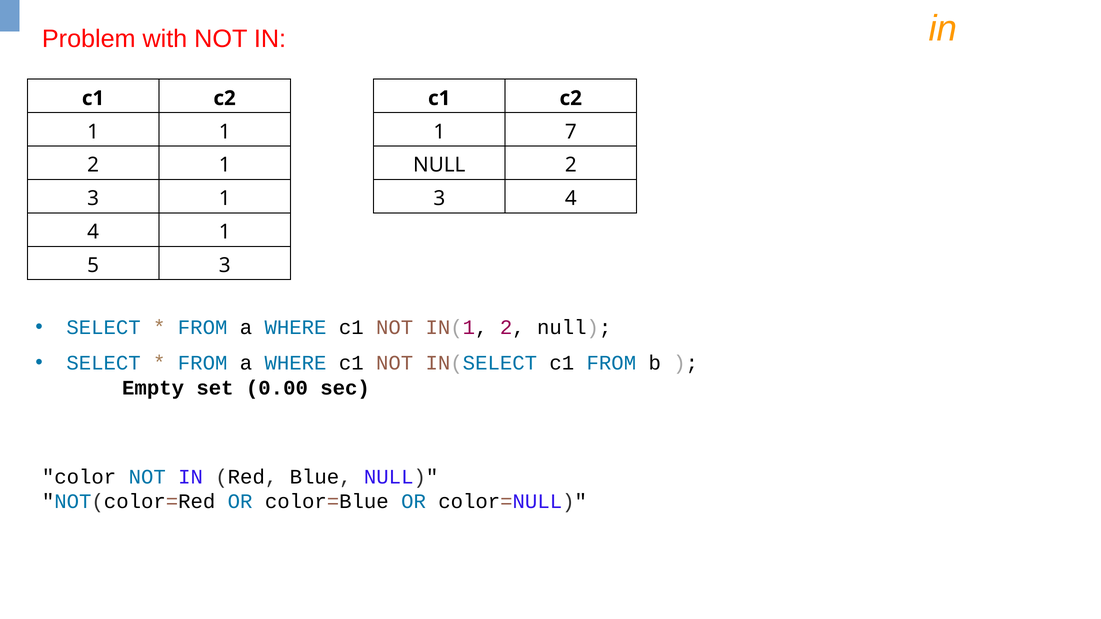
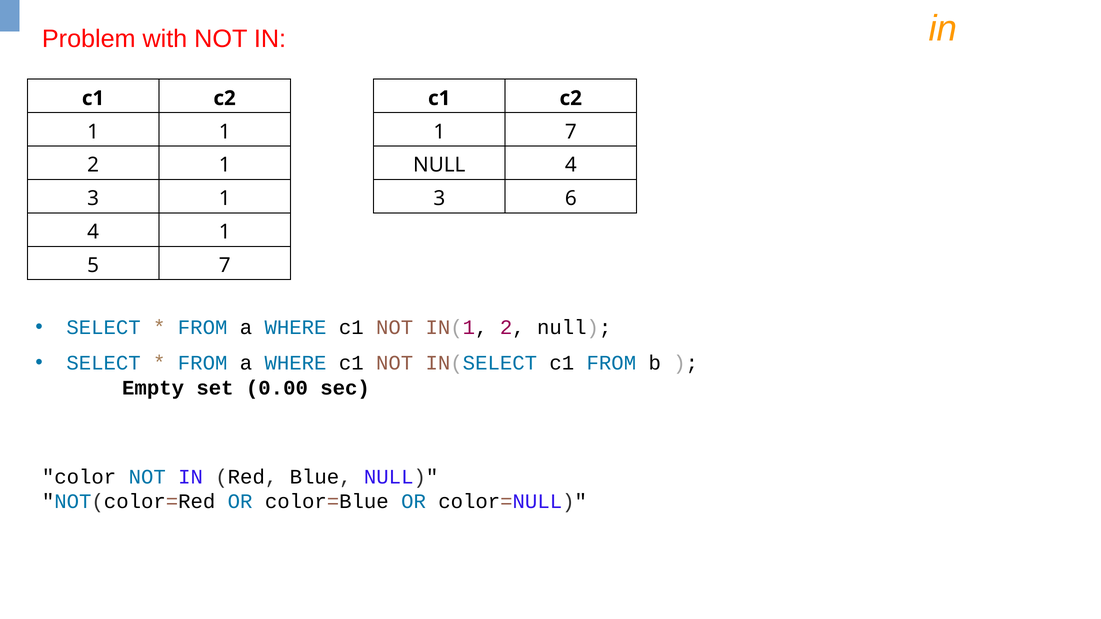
NULL 2: 2 -> 4 (571, 165)
3 4: 4 -> 6 (571, 199)
5 3: 3 -> 7 (225, 266)
